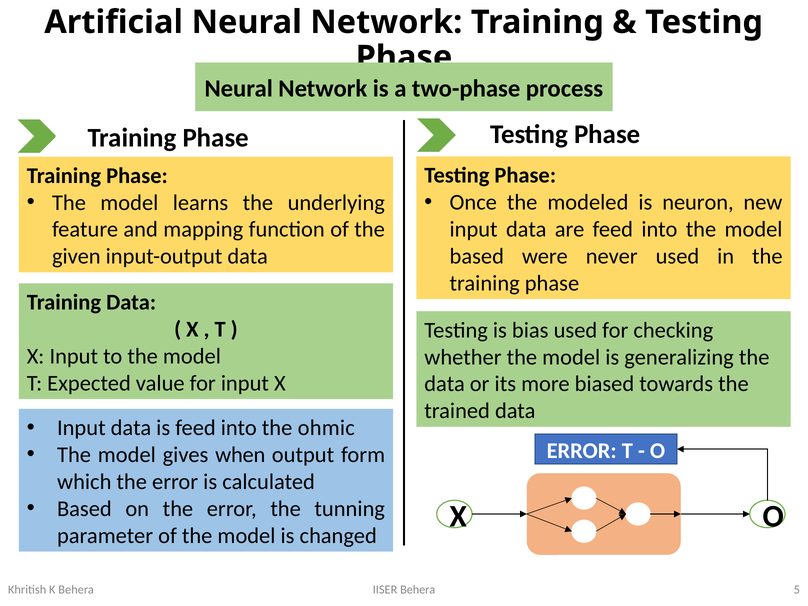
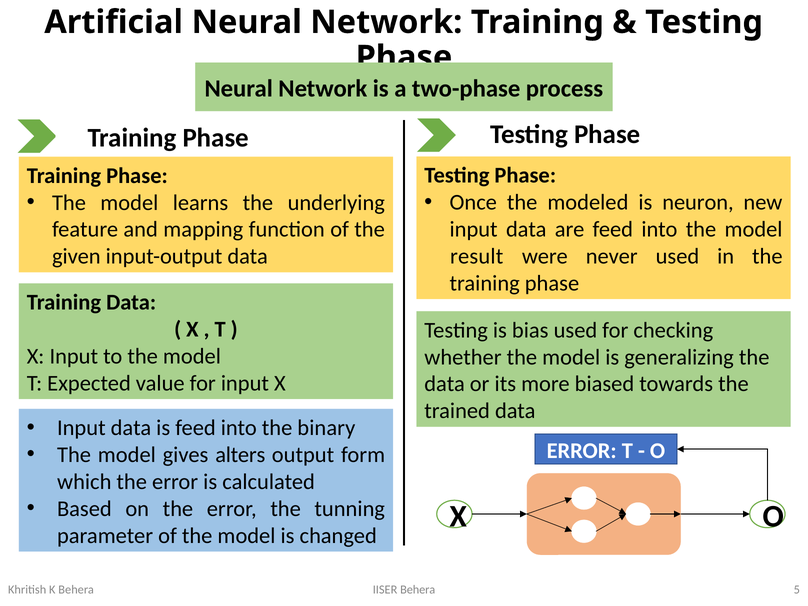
based: based -> result (477, 256)
ohmic: ohmic -> binary (326, 428)
when: when -> alters (240, 455)
